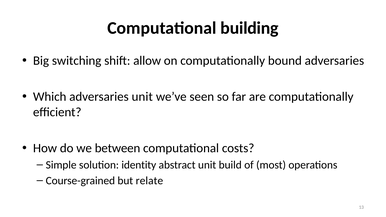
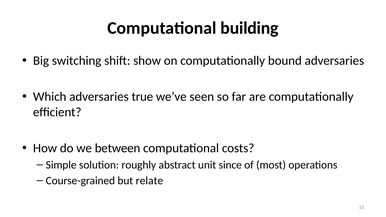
allow: allow -> show (147, 61)
adversaries unit: unit -> true (142, 97)
identity: identity -> roughly (139, 165)
build: build -> since (230, 165)
